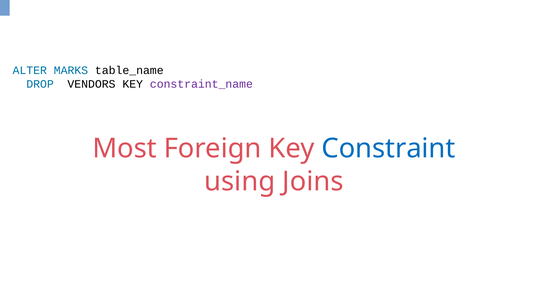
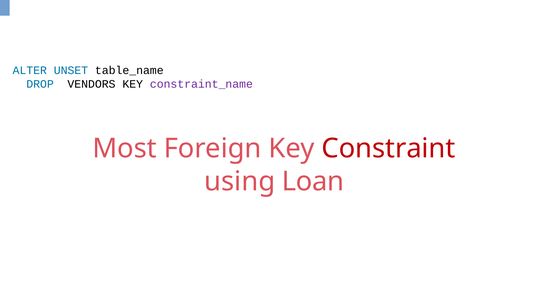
MARKS: MARKS -> UNSET (71, 71)
Constraint colour: blue -> red (388, 149)
Joins: Joins -> Loan (313, 181)
